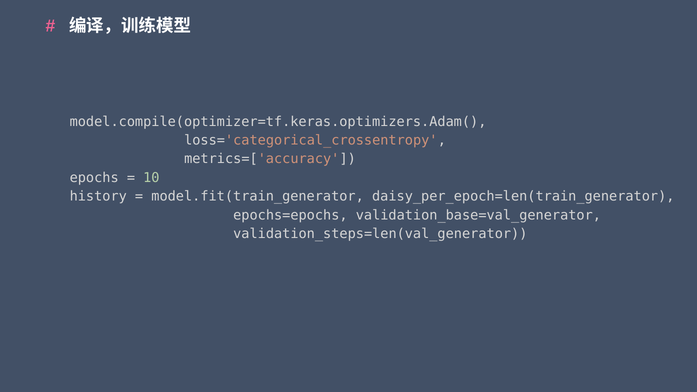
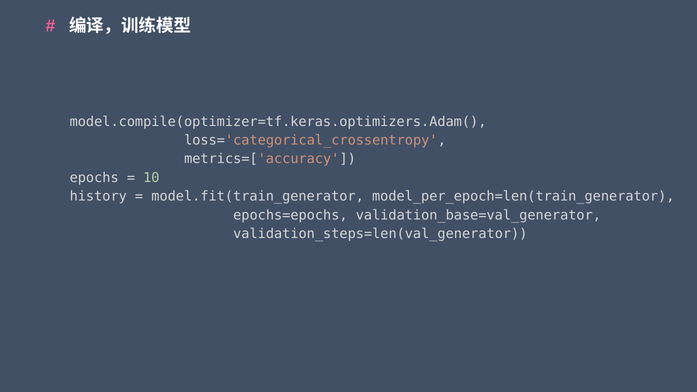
daisy_per_epoch=len(train_generator: daisy_per_epoch=len(train_generator -> model_per_epoch=len(train_generator (523, 196)
